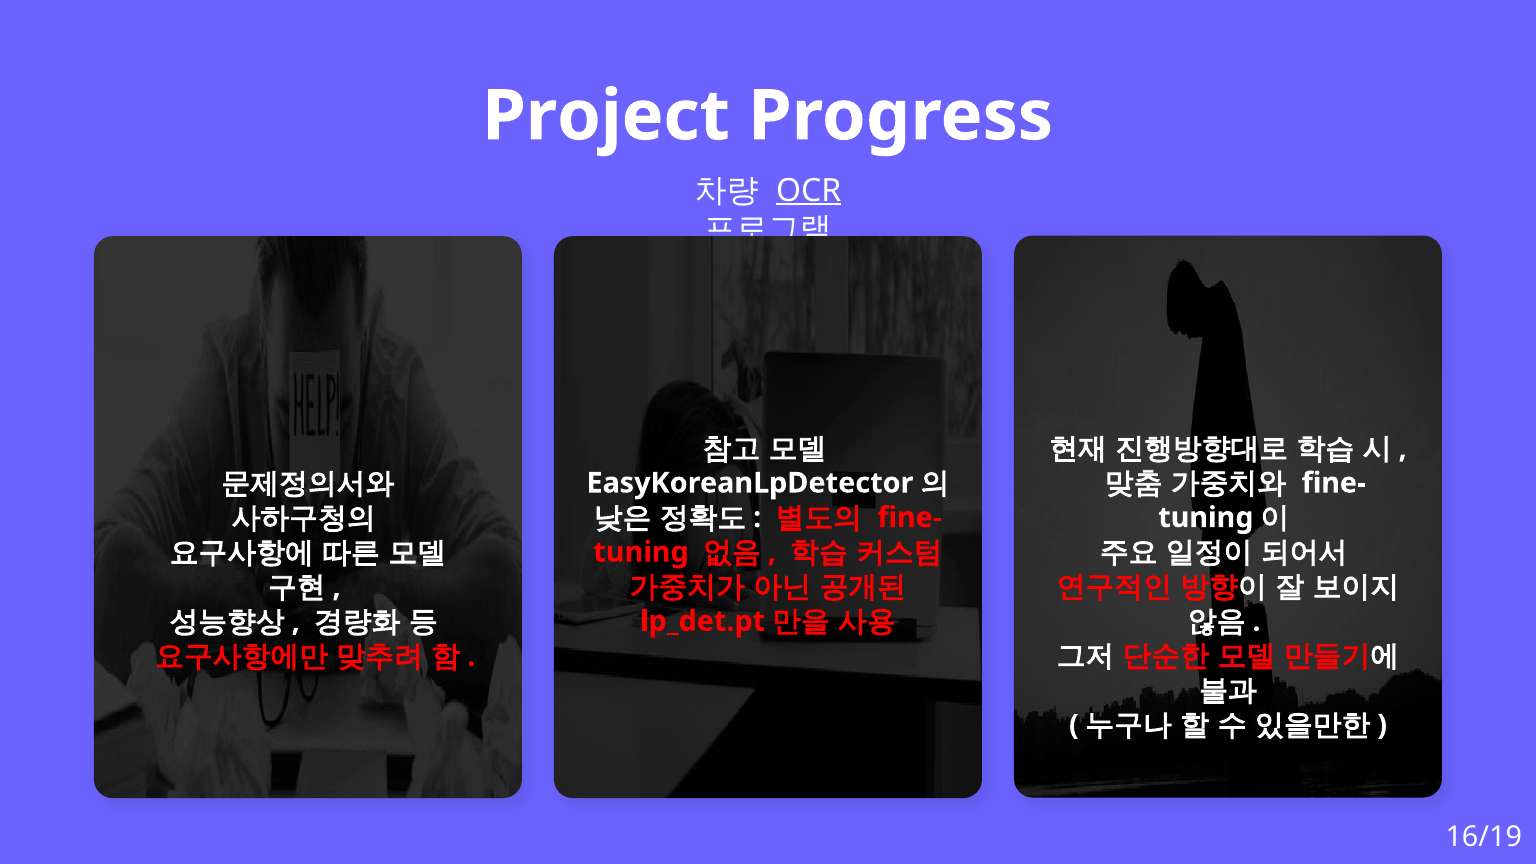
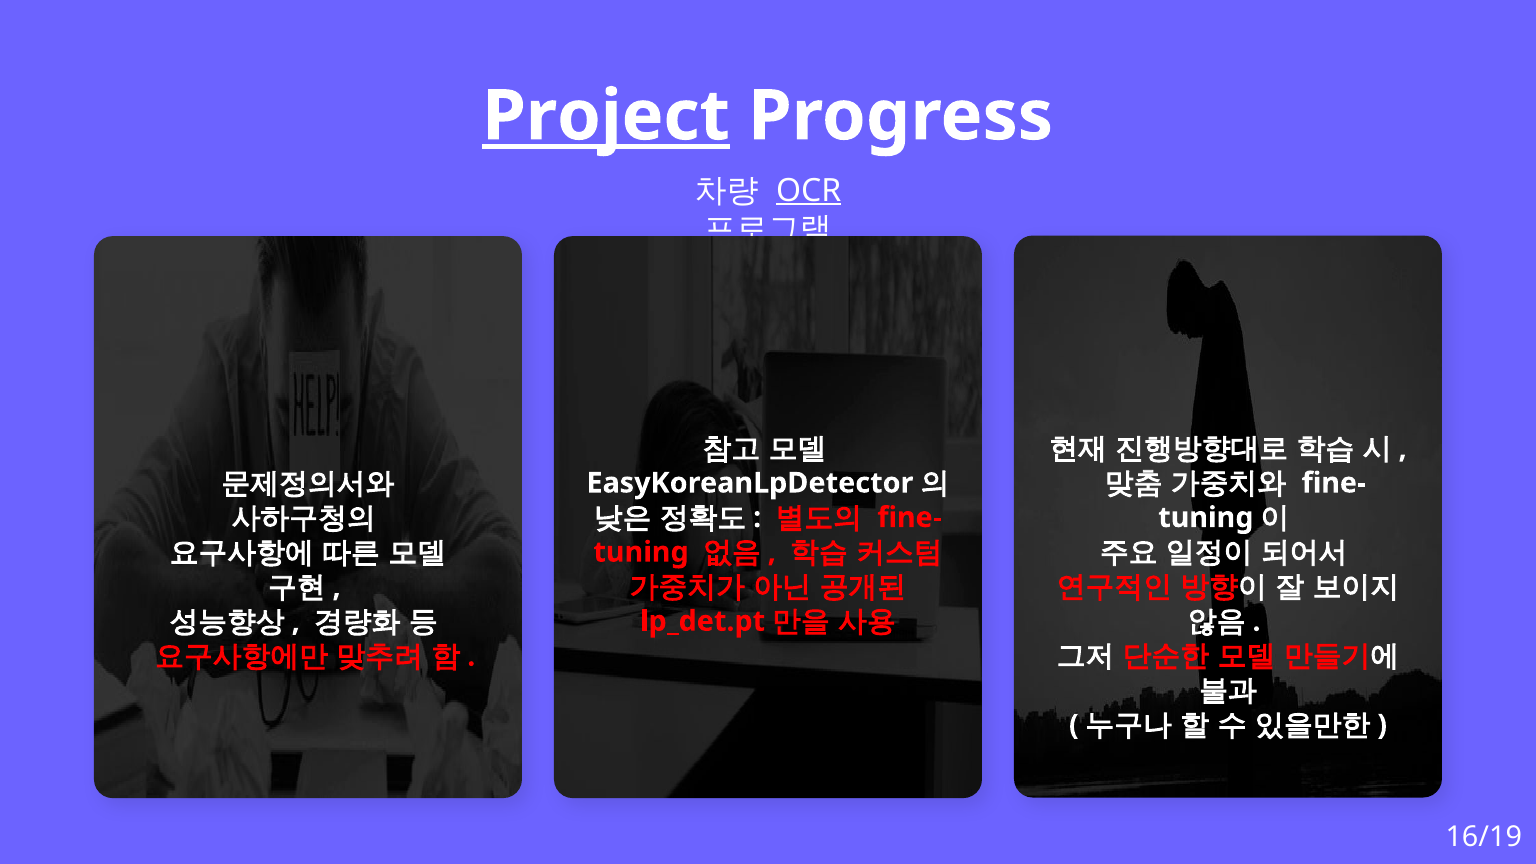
Project underline: none -> present (606, 116)
